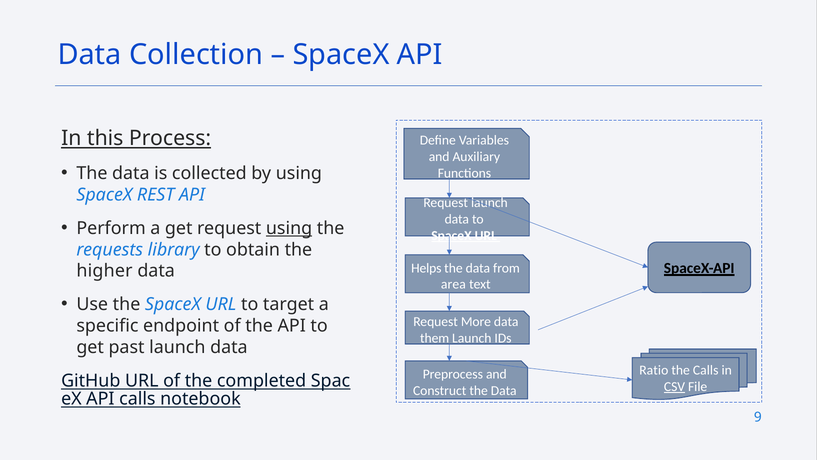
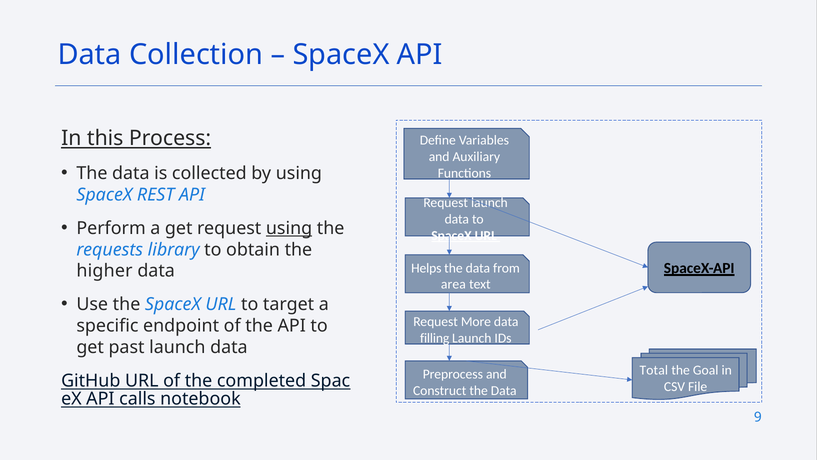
them: them -> filling (435, 338)
Ratio: Ratio -> Total (654, 370)
the Calls: Calls -> Goal (706, 370)
CSV underline: present -> none (674, 386)
